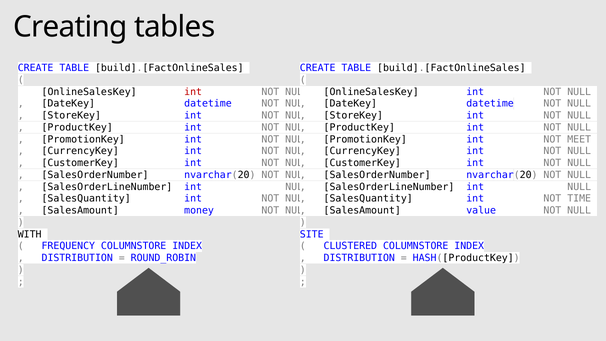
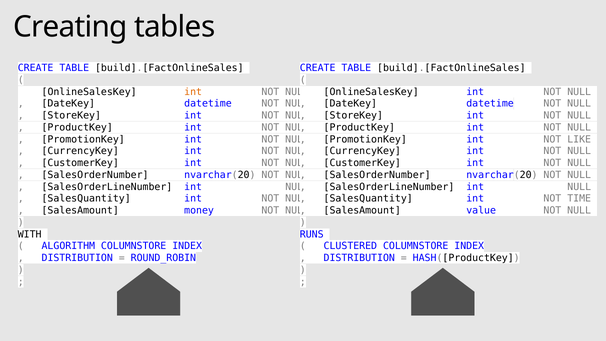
int colour: red -> orange (193, 92)
MEET: MEET -> LIKE (579, 139)
SITE: SITE -> RUNS (312, 234)
FREQUENCY: FREQUENCY -> ALGORITHM (68, 246)
